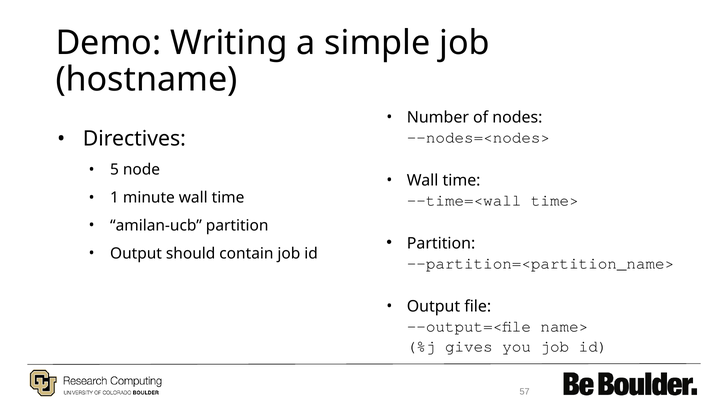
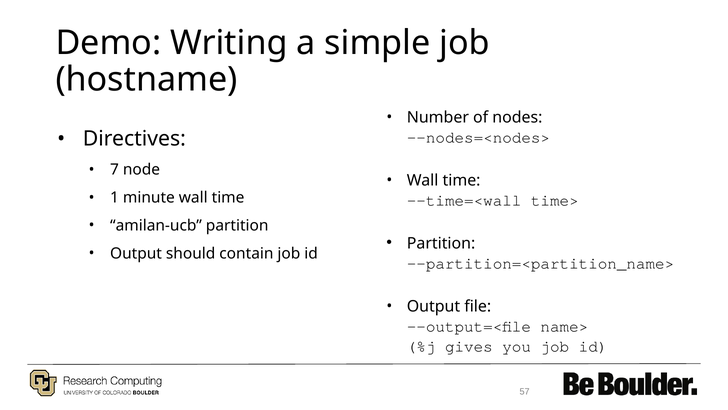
5: 5 -> 7 (115, 170)
